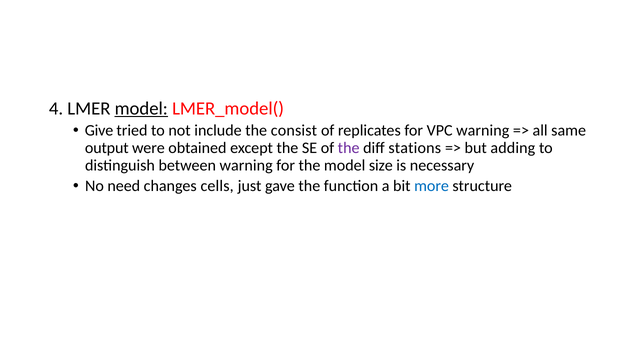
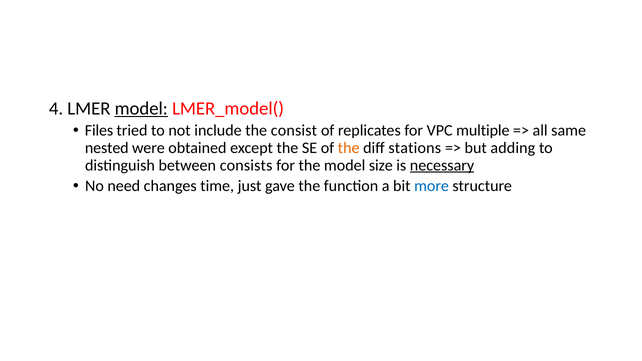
Give: Give -> Files (99, 131)
VPC warning: warning -> multiple (483, 131)
output: output -> nested (107, 148)
the colour: purple -> orange (349, 148)
between warning: warning -> consists (246, 165)
necessary underline: none -> present (442, 165)
cells: cells -> time (217, 186)
